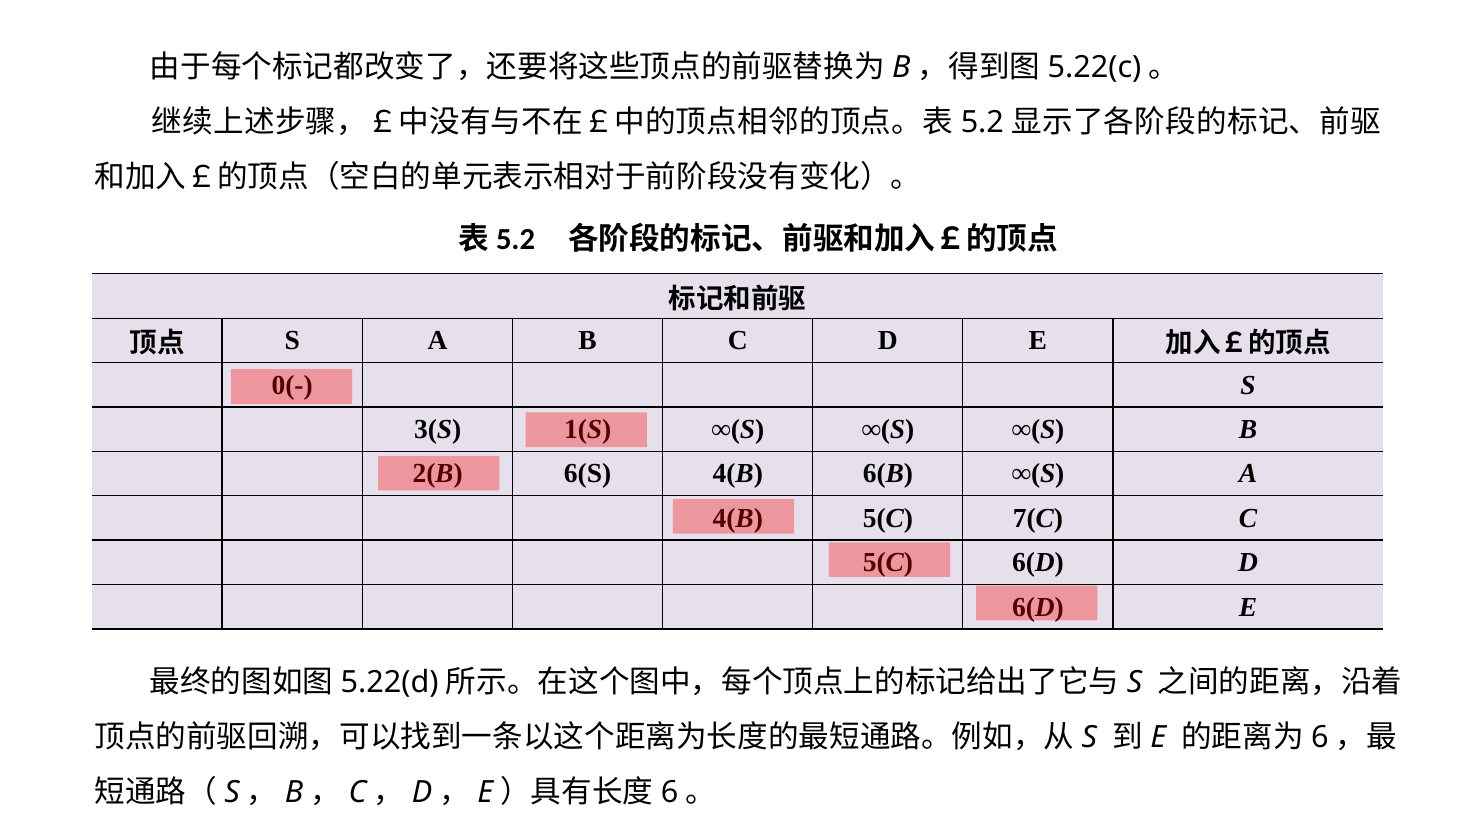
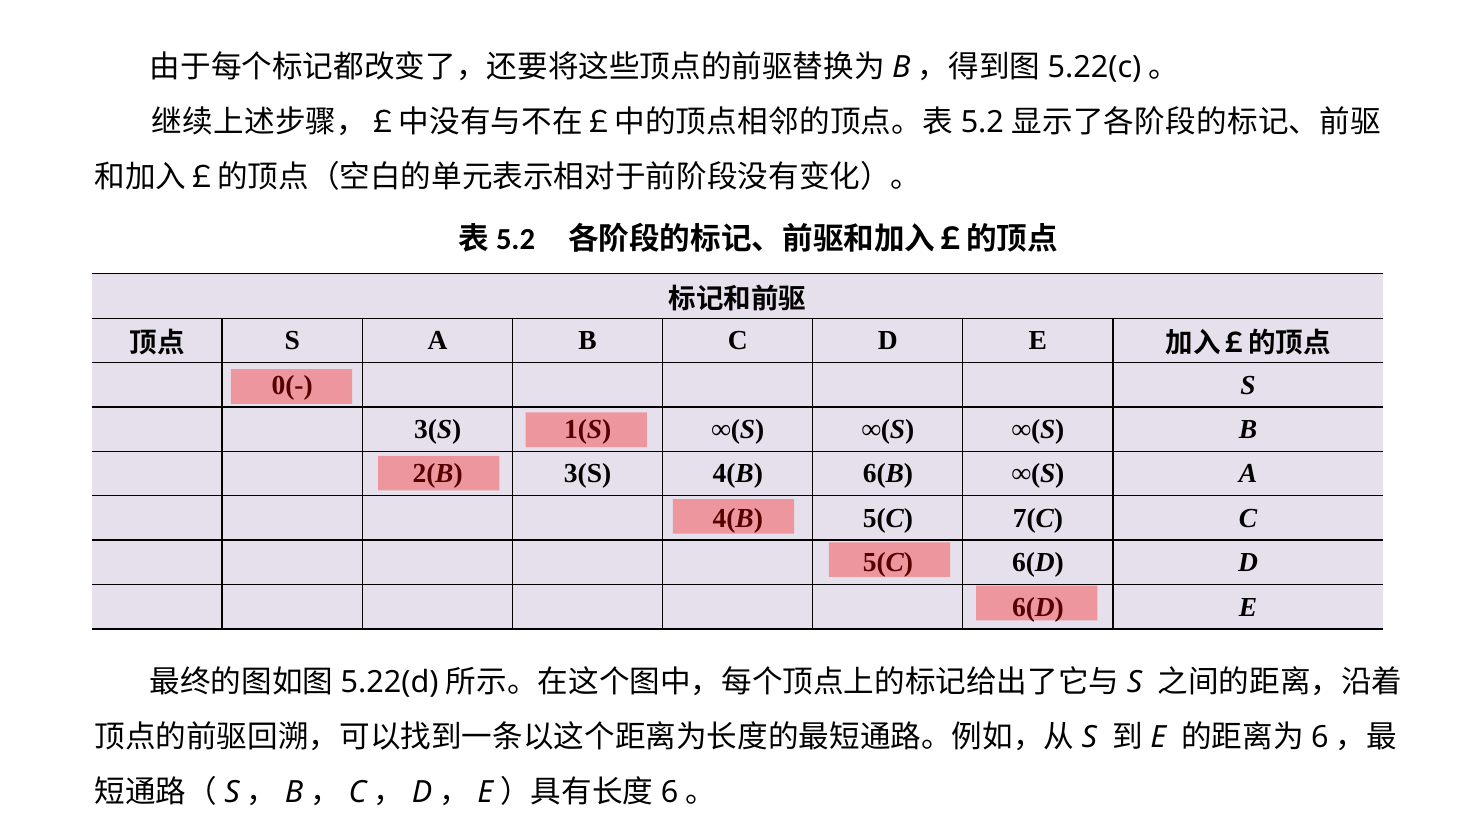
6(S: 6(S -> 3(S (588, 474)
